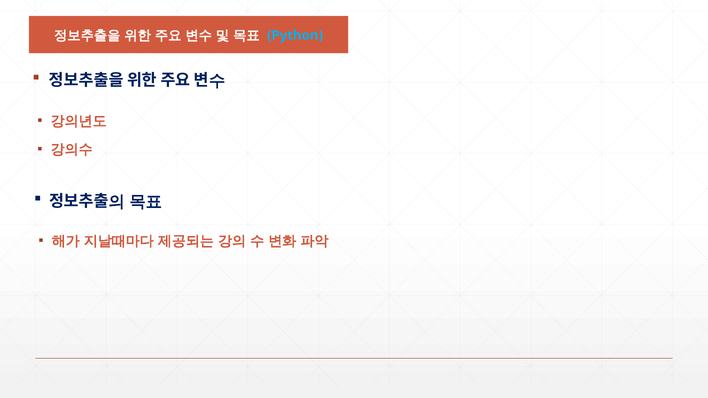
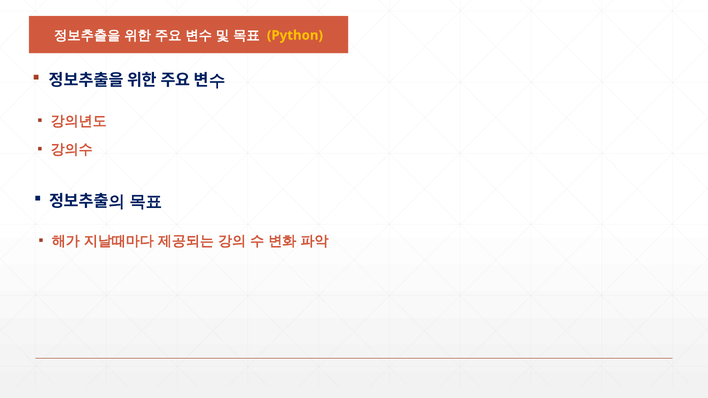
Python colour: light blue -> yellow (295, 35)
